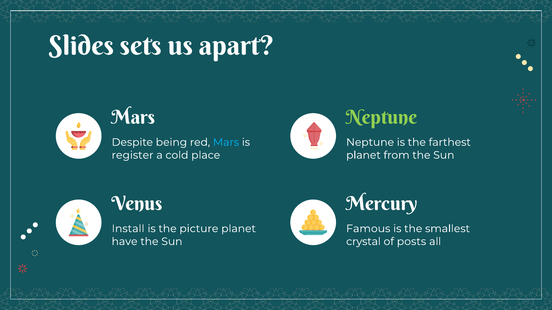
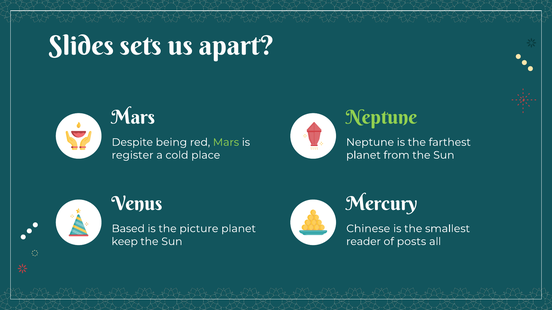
Mars colour: light blue -> light green (226, 142)
Install: Install -> Based (128, 229)
Famous: Famous -> Chinese (368, 229)
have: have -> keep (125, 242)
crystal: crystal -> reader (364, 242)
